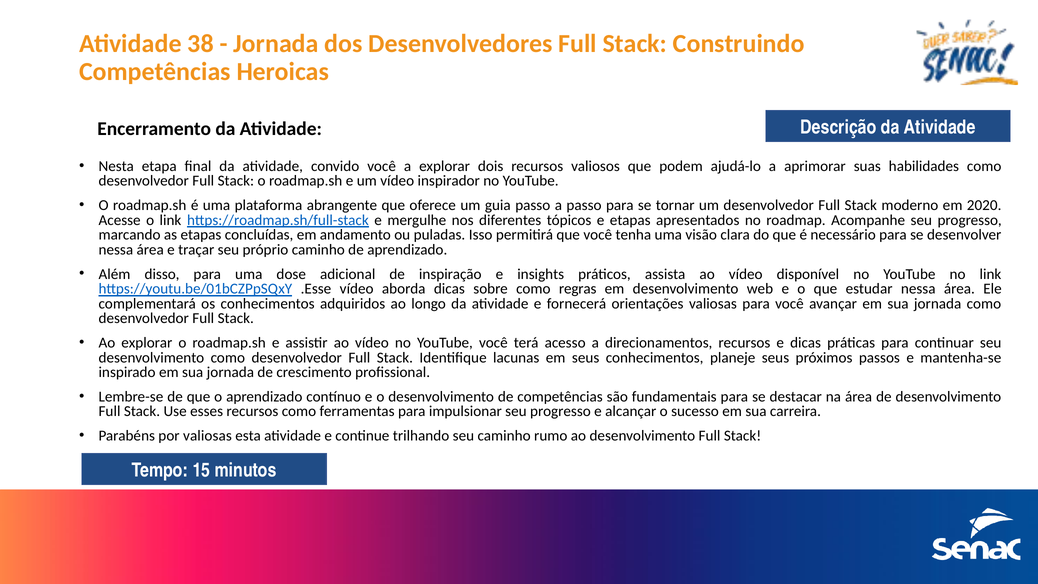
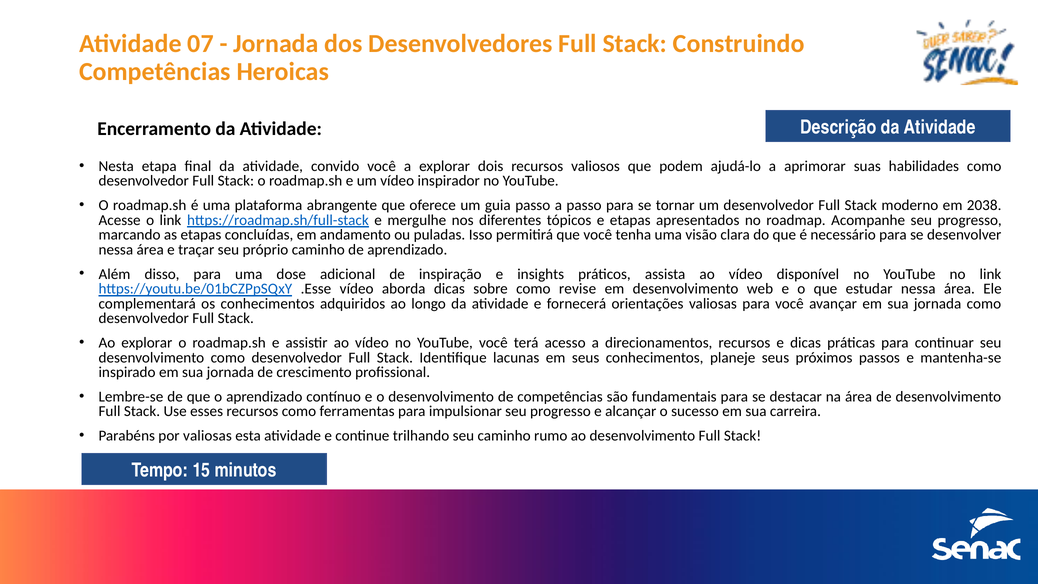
38: 38 -> 07 (201, 44)
2020: 2020 -> 2038 (984, 205)
regras: regras -> revise (578, 289)
